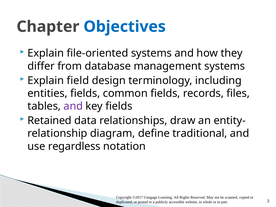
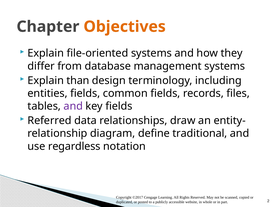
Objectives colour: blue -> orange (125, 27)
field: field -> than (78, 80)
Retained: Retained -> Referred (50, 121)
